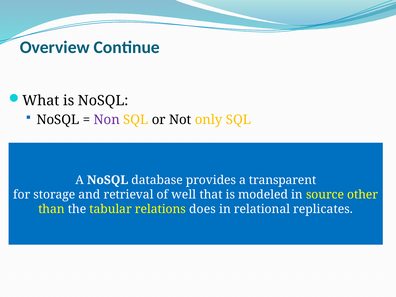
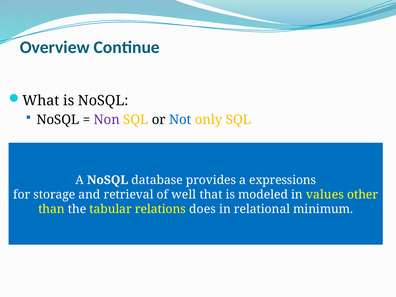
Not colour: black -> blue (180, 120)
transparent: transparent -> expressions (283, 180)
source: source -> values (325, 195)
replicates: replicates -> minimum (323, 209)
